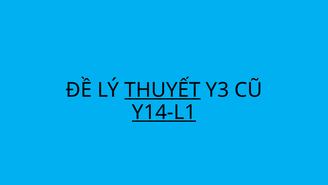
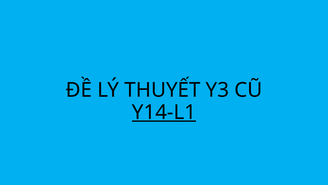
THUYẾT underline: present -> none (162, 90)
